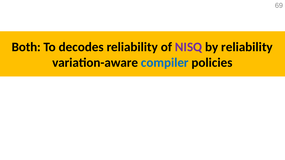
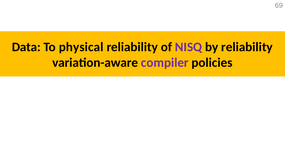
Both: Both -> Data (26, 47)
decodes: decodes -> physical (81, 47)
compiler colour: blue -> purple (165, 63)
